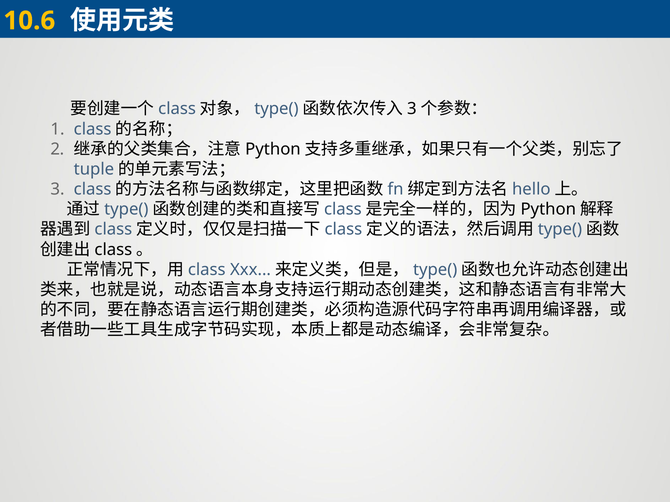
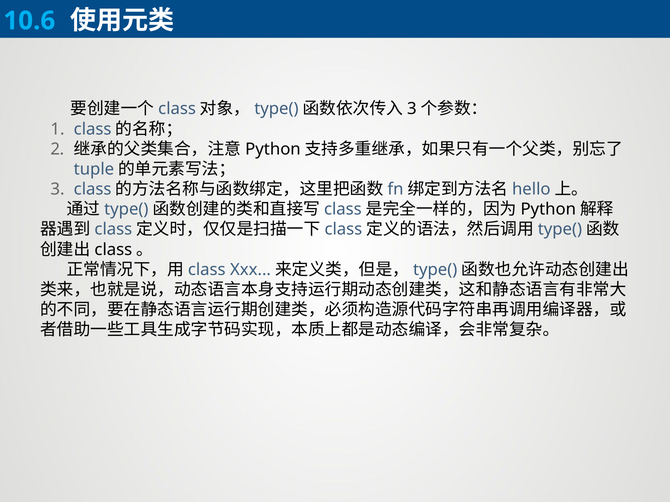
10.6 colour: yellow -> light blue (29, 21)
